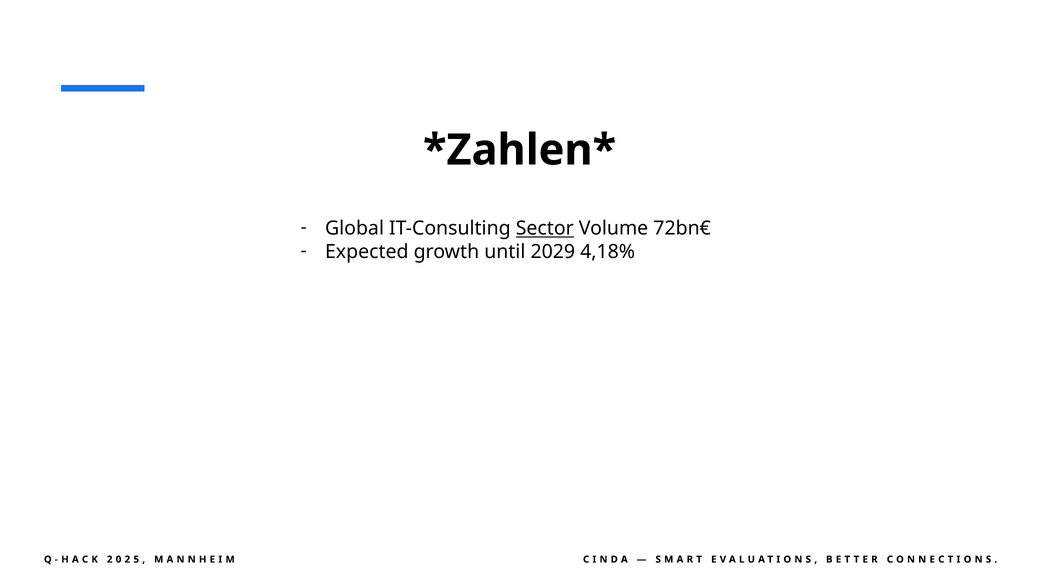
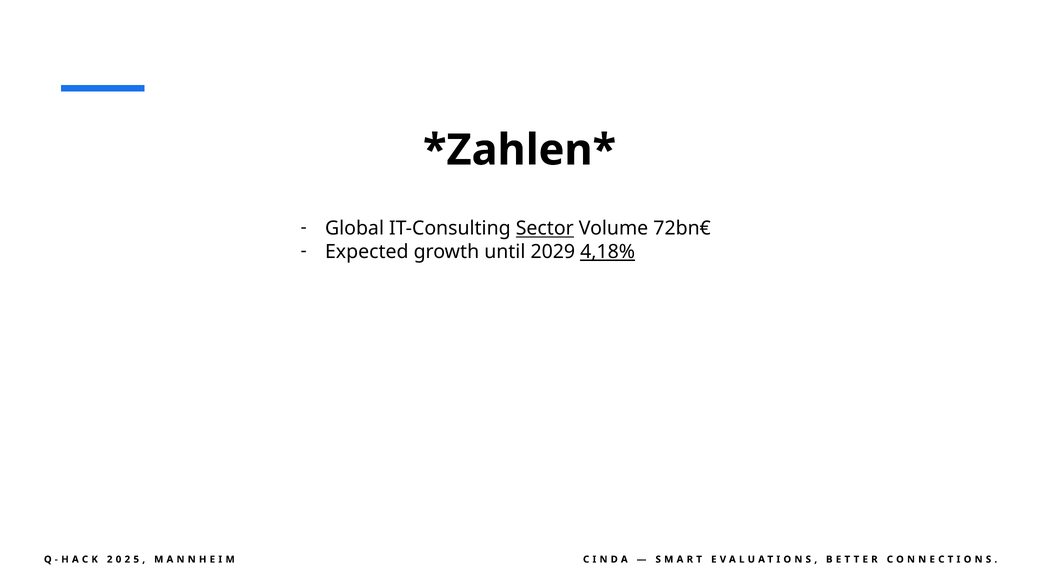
4,18% underline: none -> present (608, 252)
